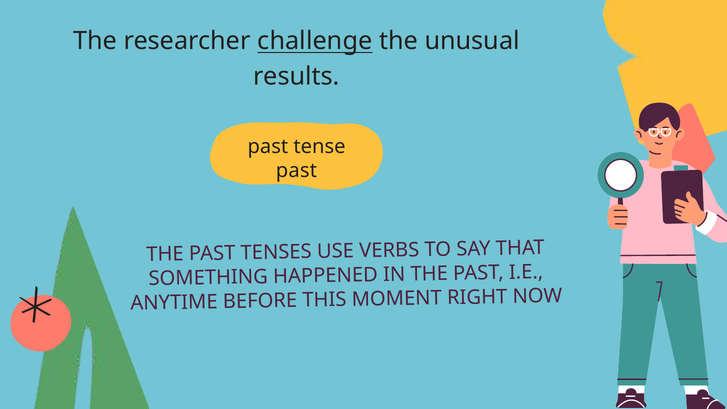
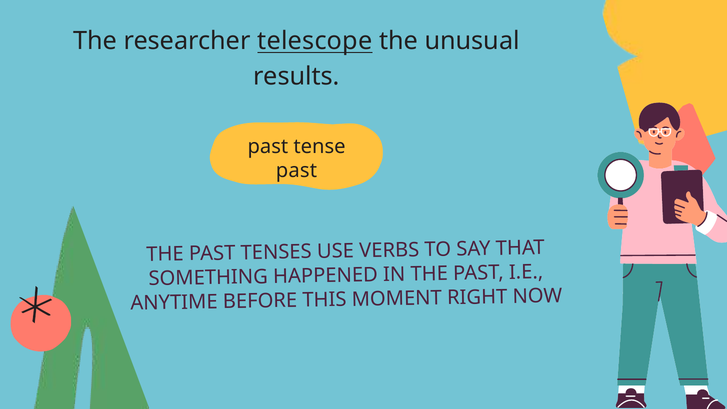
challenge: challenge -> telescope (315, 41)
